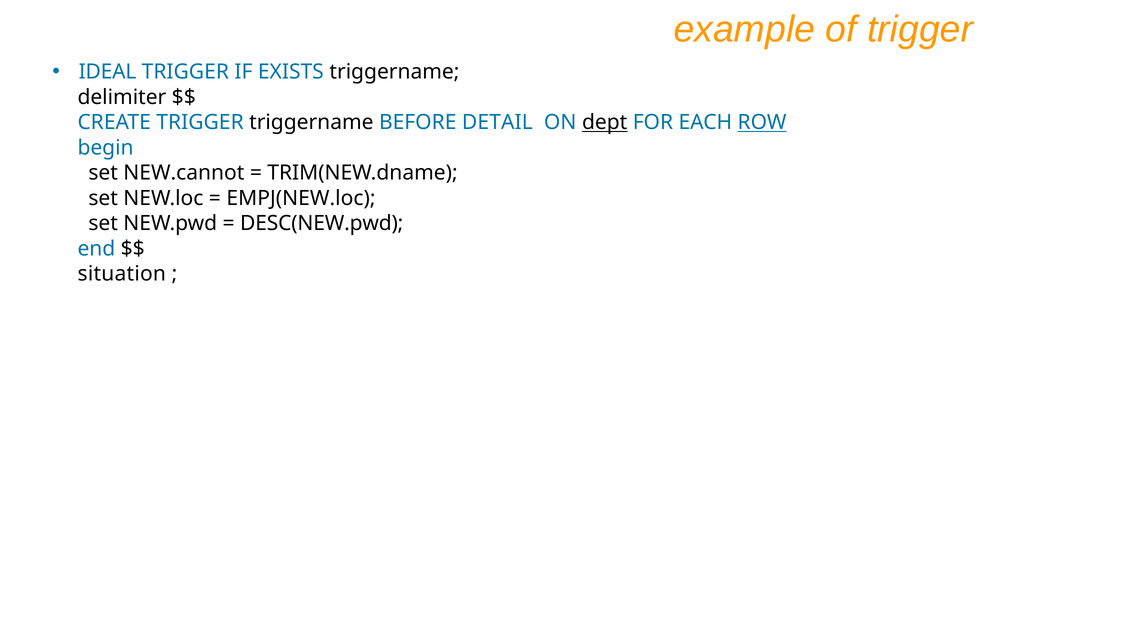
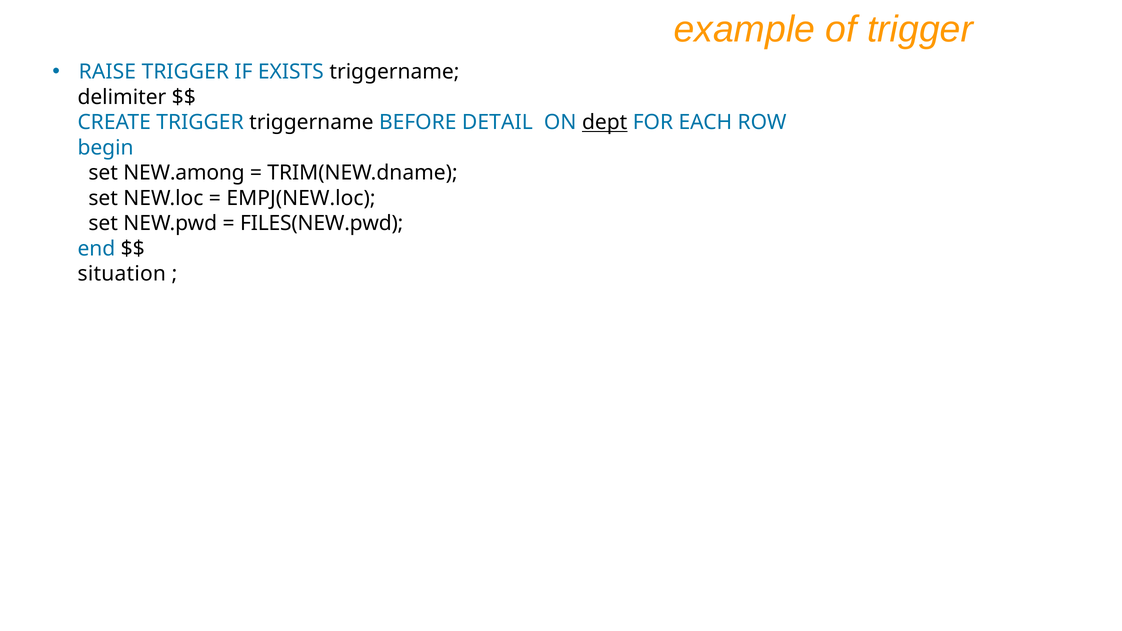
IDEAL: IDEAL -> RAISE (107, 72)
ROW underline: present -> none (762, 122)
NEW.cannot: NEW.cannot -> NEW.among (184, 173)
DESC(NEW.pwd: DESC(NEW.pwd -> FILES(NEW.pwd (322, 223)
